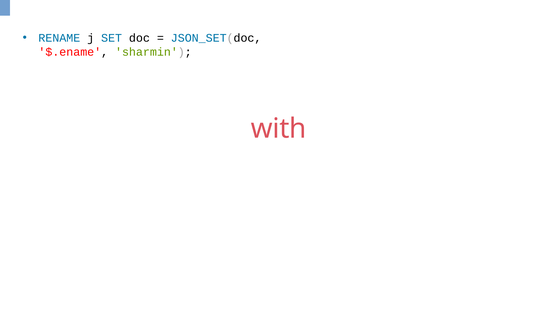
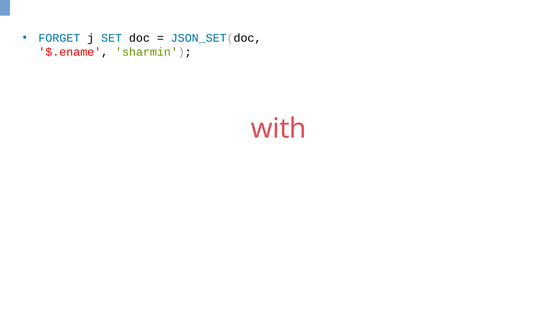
RENAME: RENAME -> FORGET (59, 38)
